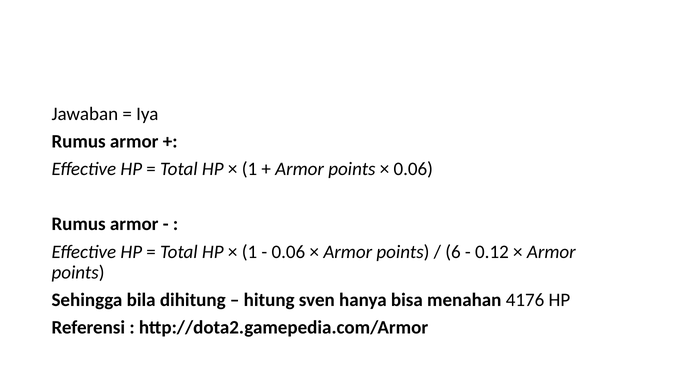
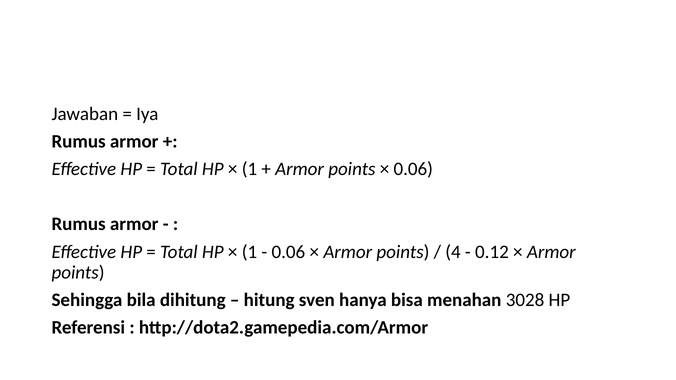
6: 6 -> 4 (453, 252)
4176: 4176 -> 3028 (525, 300)
